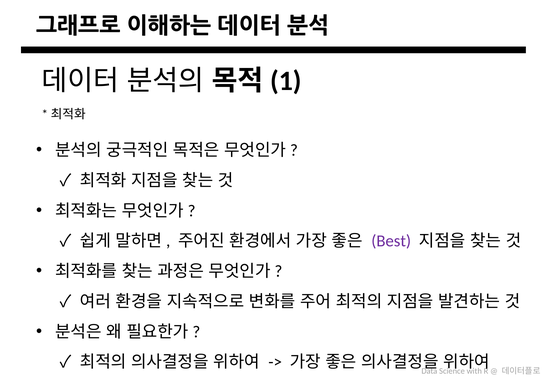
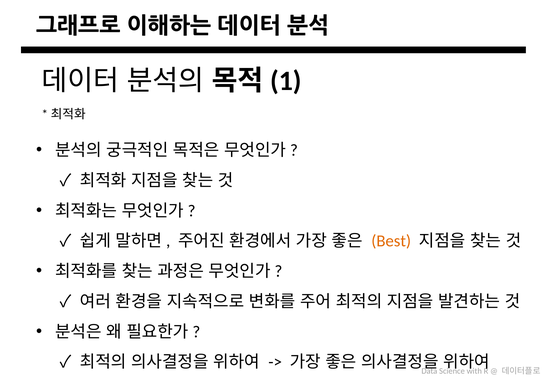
Best colour: purple -> orange (391, 242)
